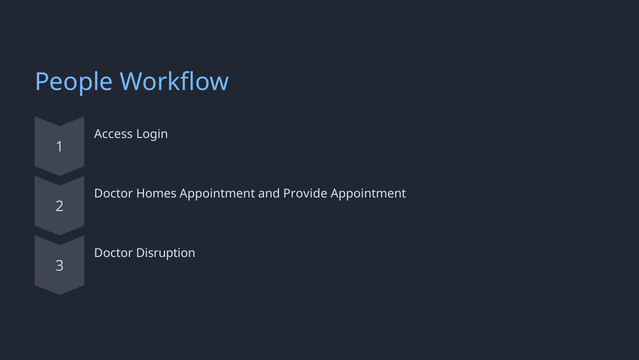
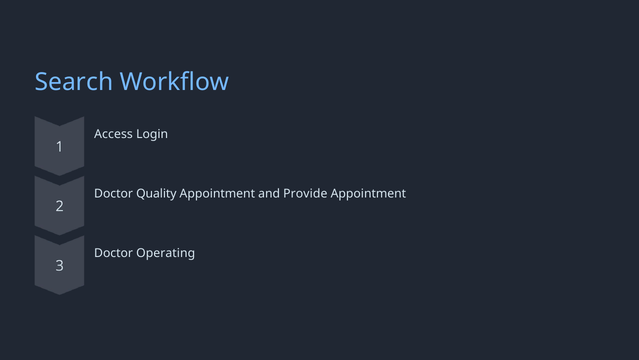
People: People -> Search (74, 82)
Homes: Homes -> Quality (156, 193)
Disruption: Disruption -> Operating (166, 253)
